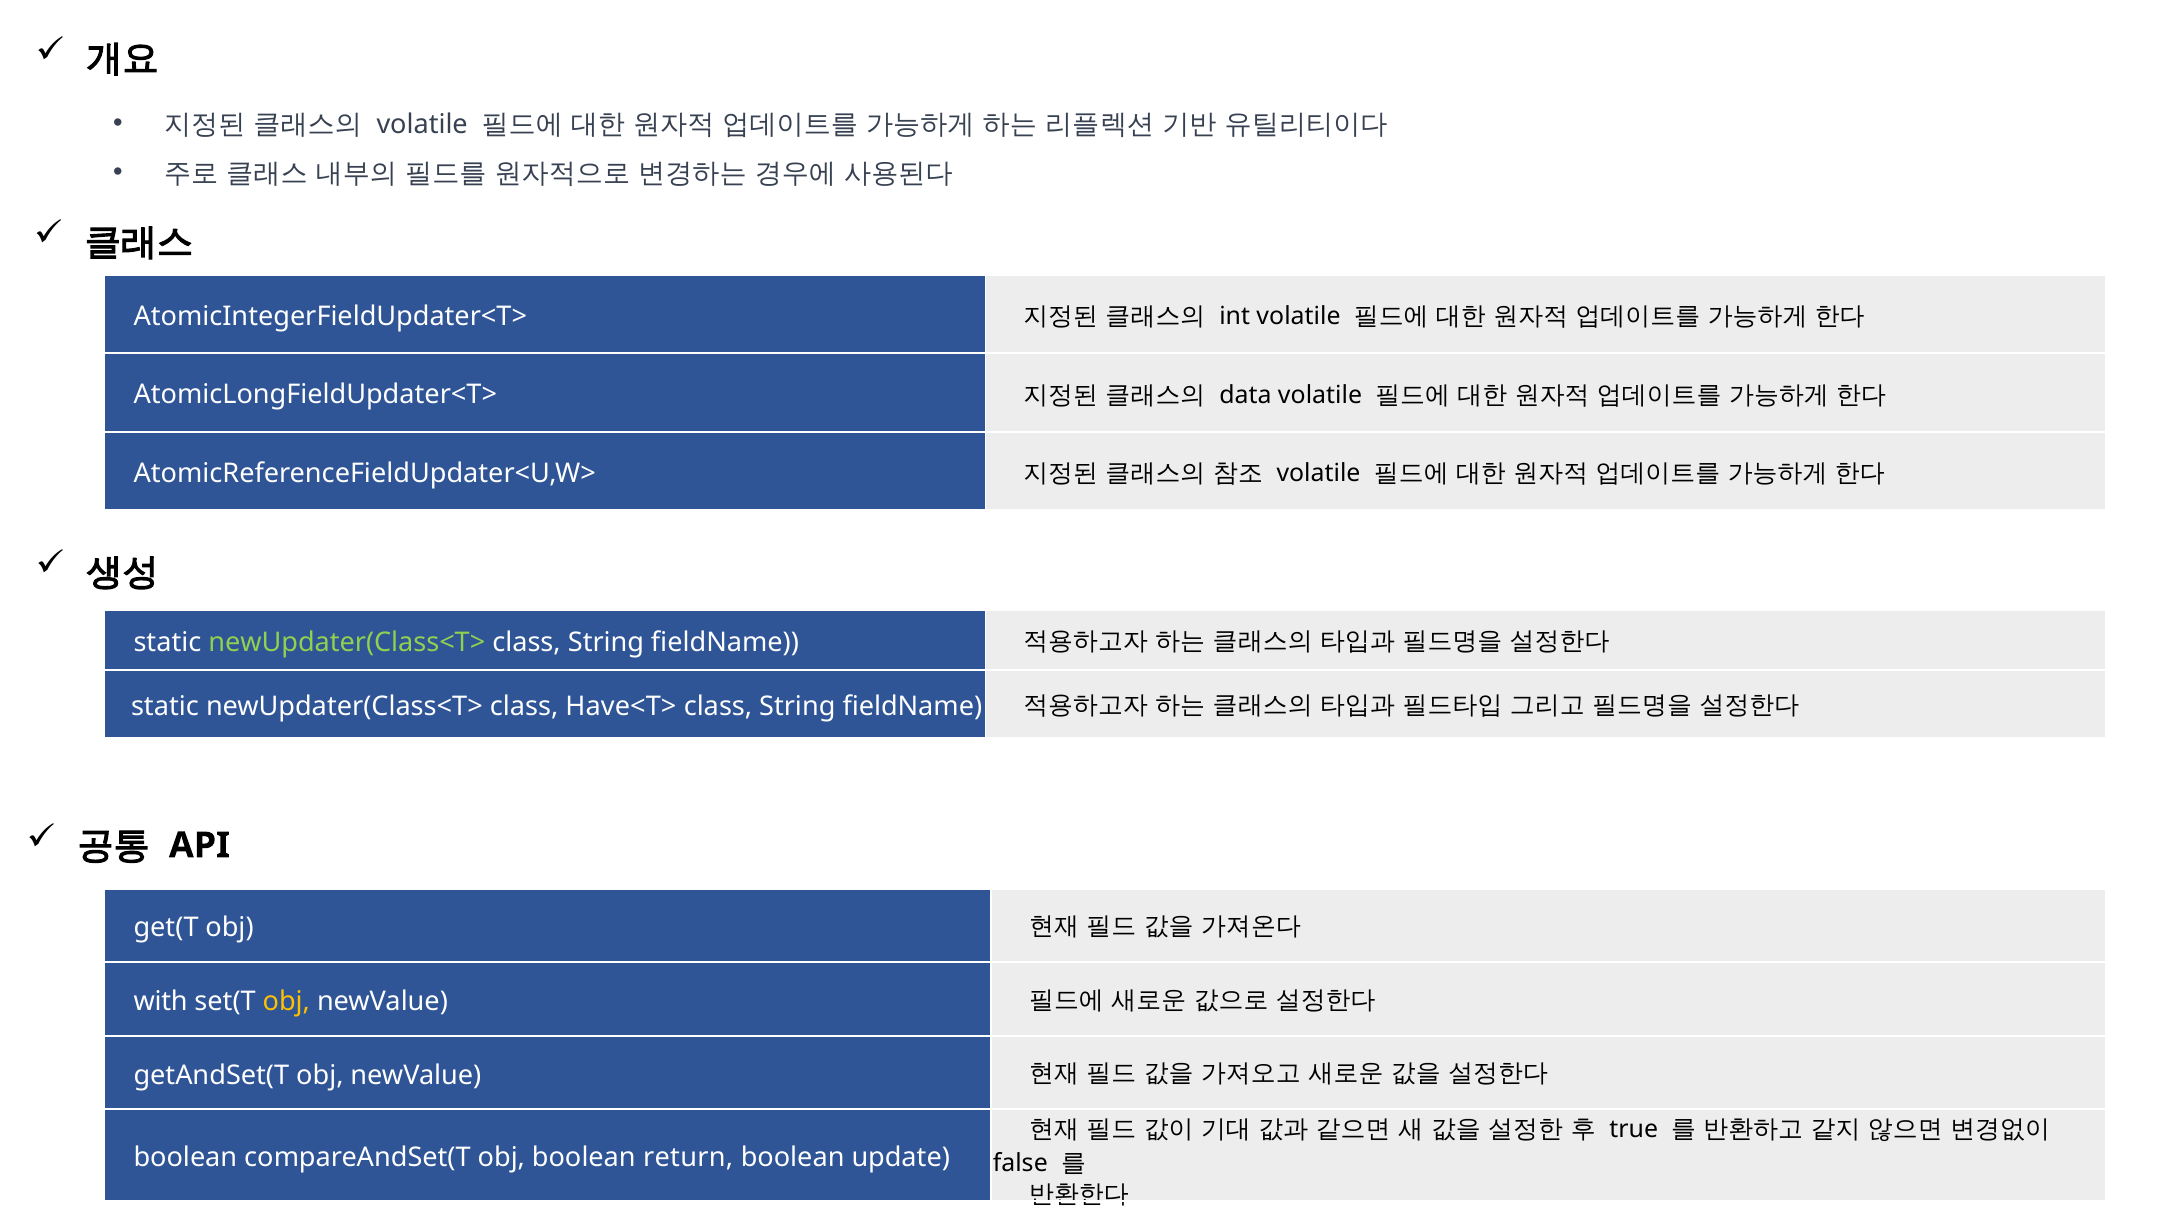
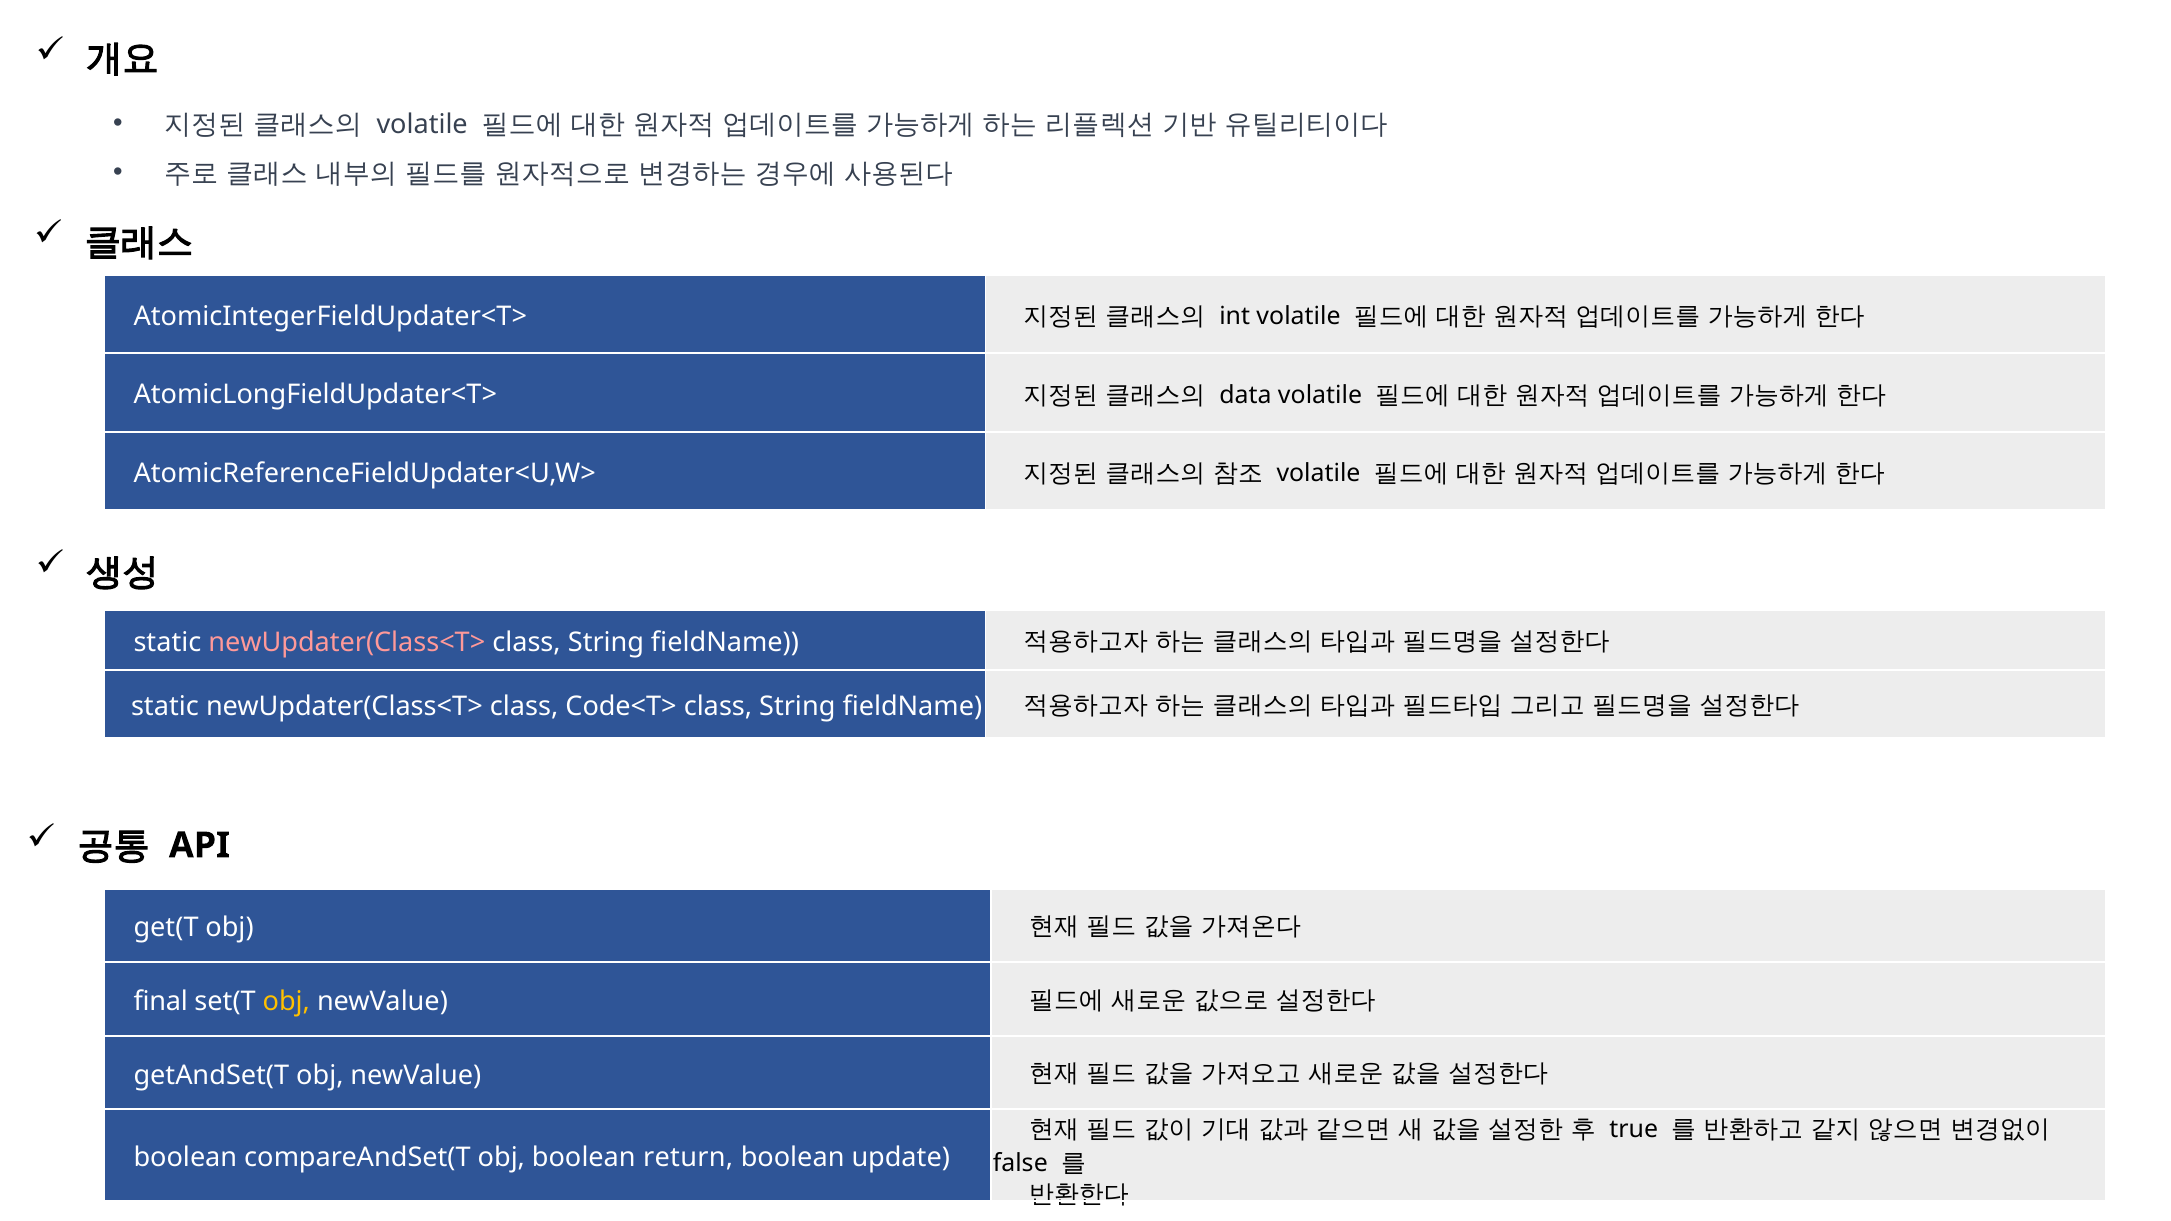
newUpdater(Class<T> colour: light green -> pink (347, 643)
Have<T>: Have<T> -> Code<T> (621, 707)
with: with -> final (161, 1002)
